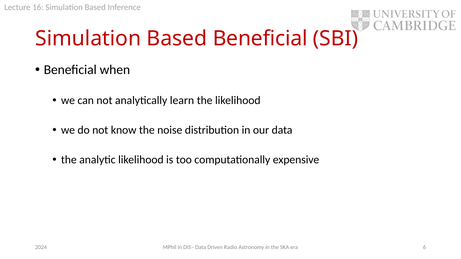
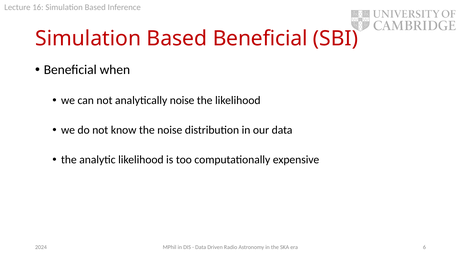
analytically learn: learn -> noise (182, 101)
